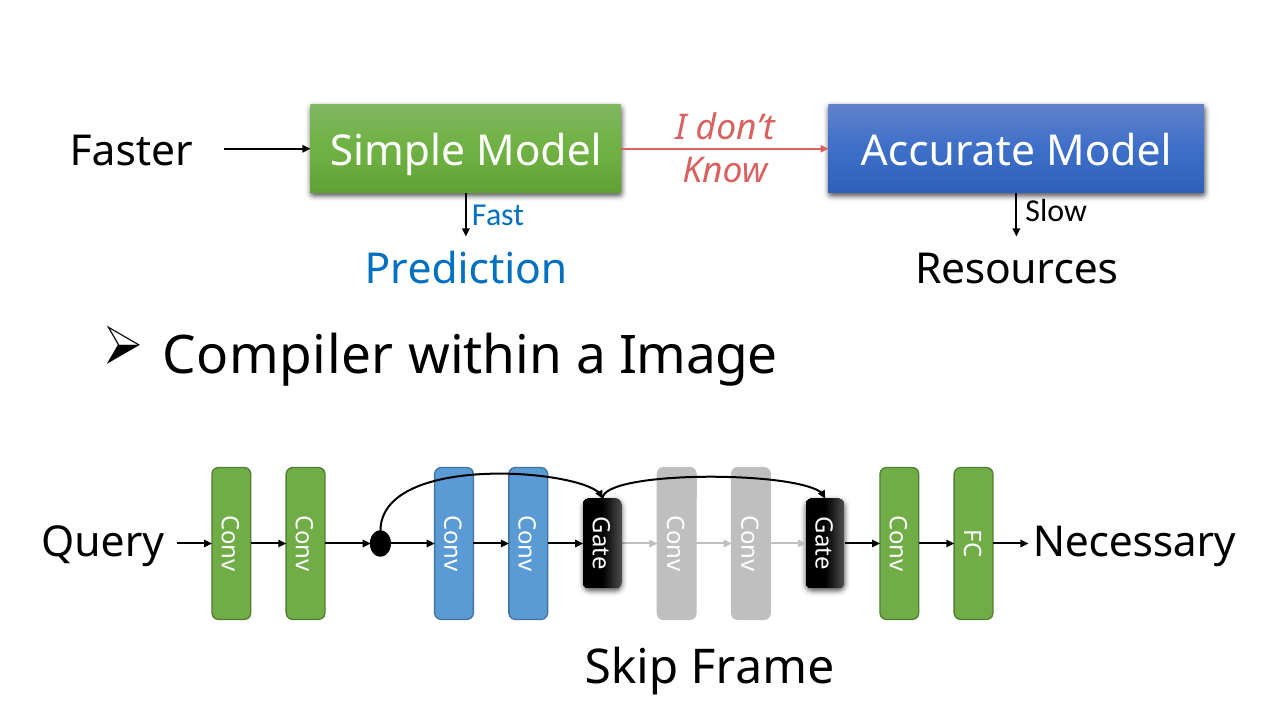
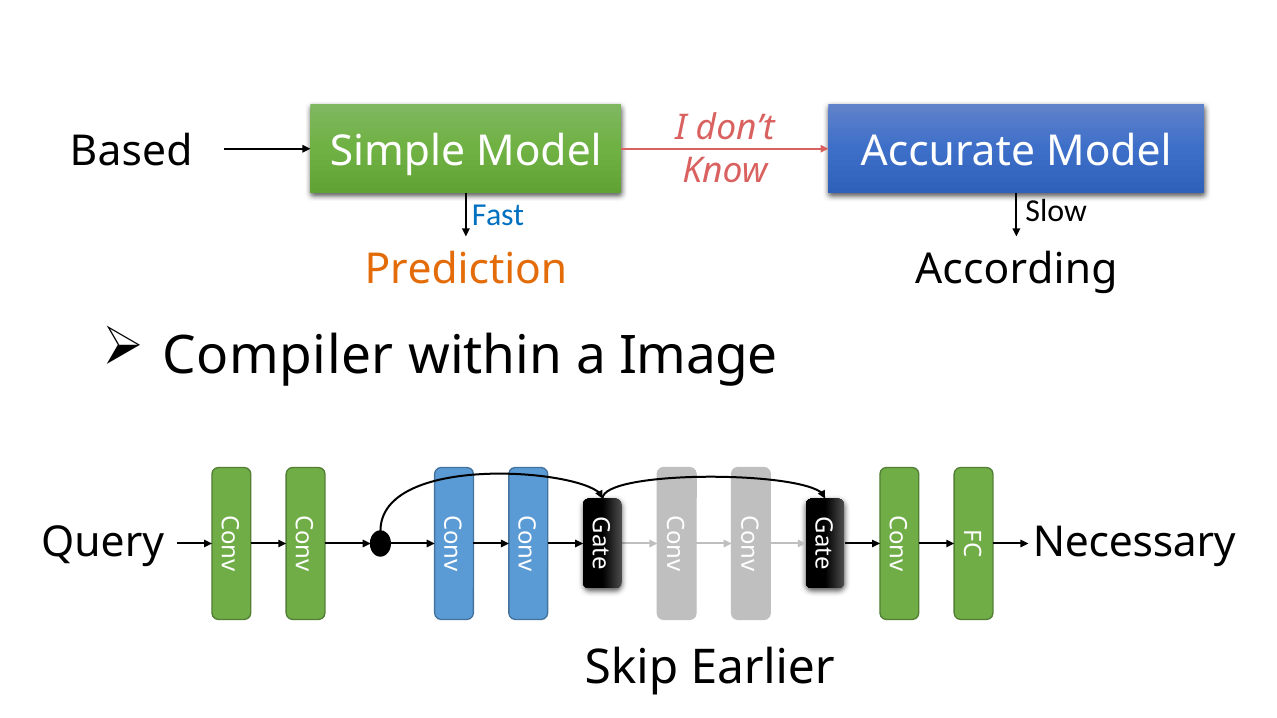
Faster: Faster -> Based (131, 151)
Prediction colour: blue -> orange (466, 270)
Resources: Resources -> According (1016, 270)
Frame: Frame -> Earlier (763, 668)
